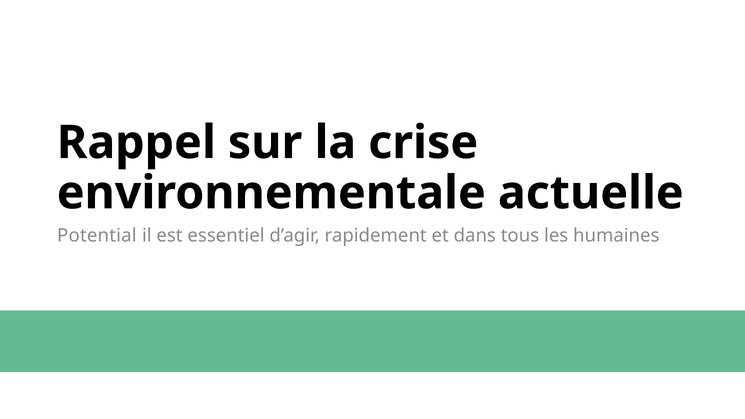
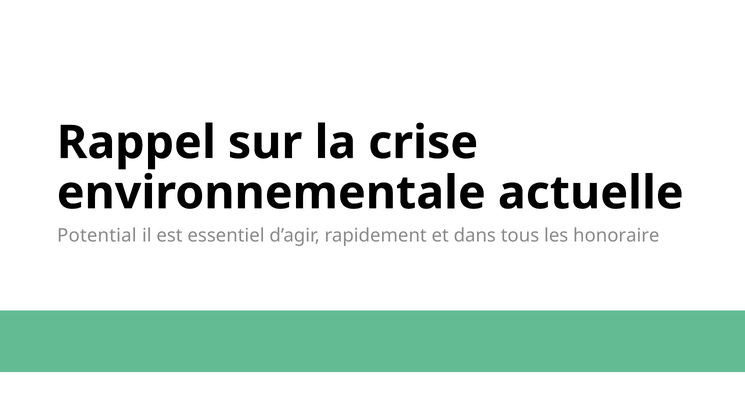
humaines: humaines -> honoraire (616, 236)
